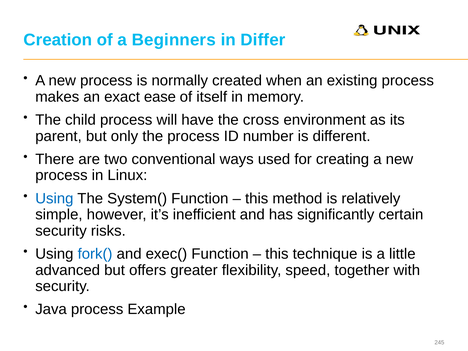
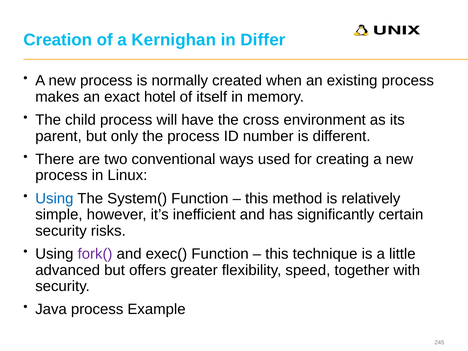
Beginners: Beginners -> Kernighan (174, 40)
ease: ease -> hotel (160, 97)
fork( colour: blue -> purple (95, 254)
